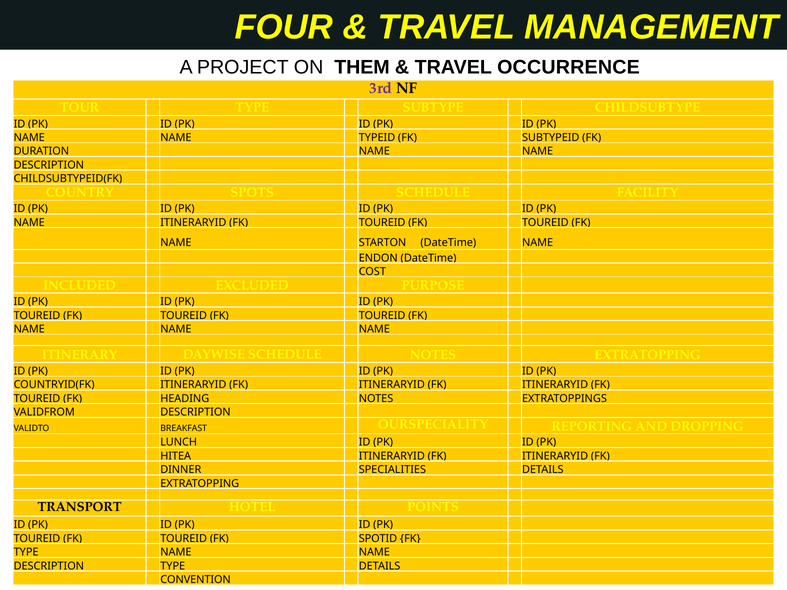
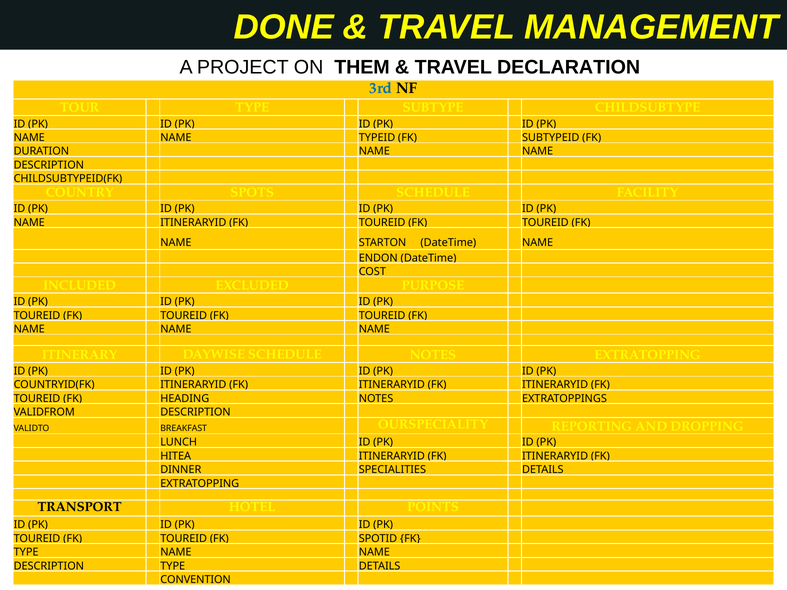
FOUR: FOUR -> DONE (284, 27)
OCCURRENCE: OCCURRENCE -> DECLARATION (569, 67)
3rd colour: purple -> blue (381, 88)
